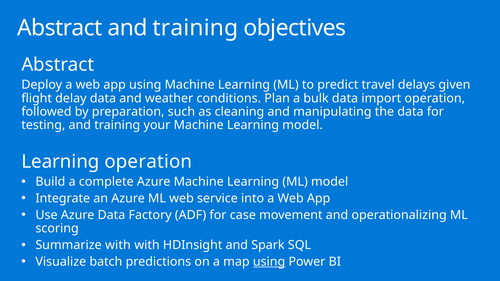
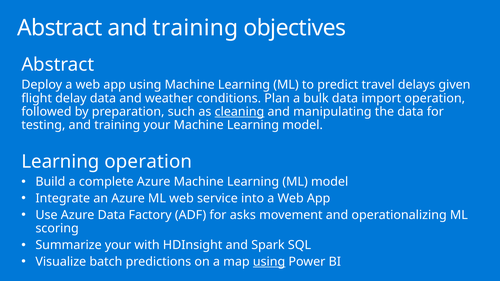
cleaning underline: none -> present (239, 112)
case: case -> asks (243, 215)
Summarize with: with -> your (118, 245)
